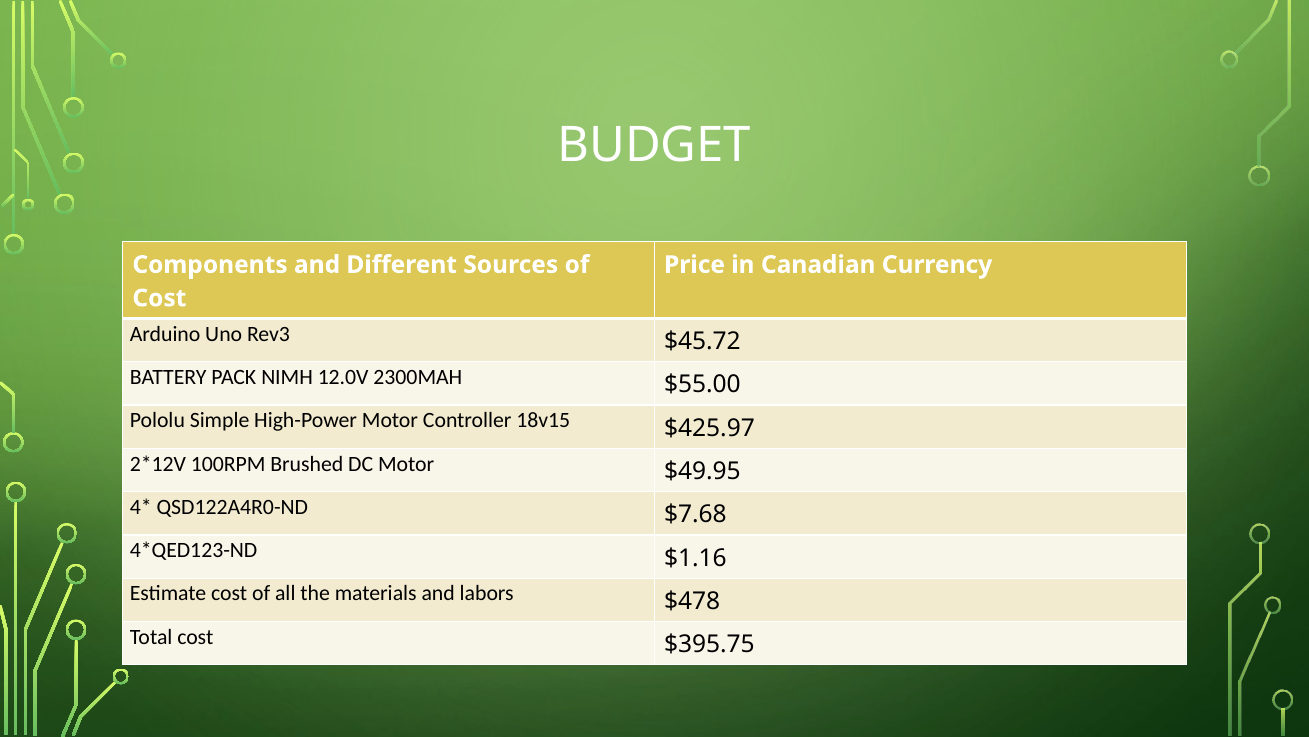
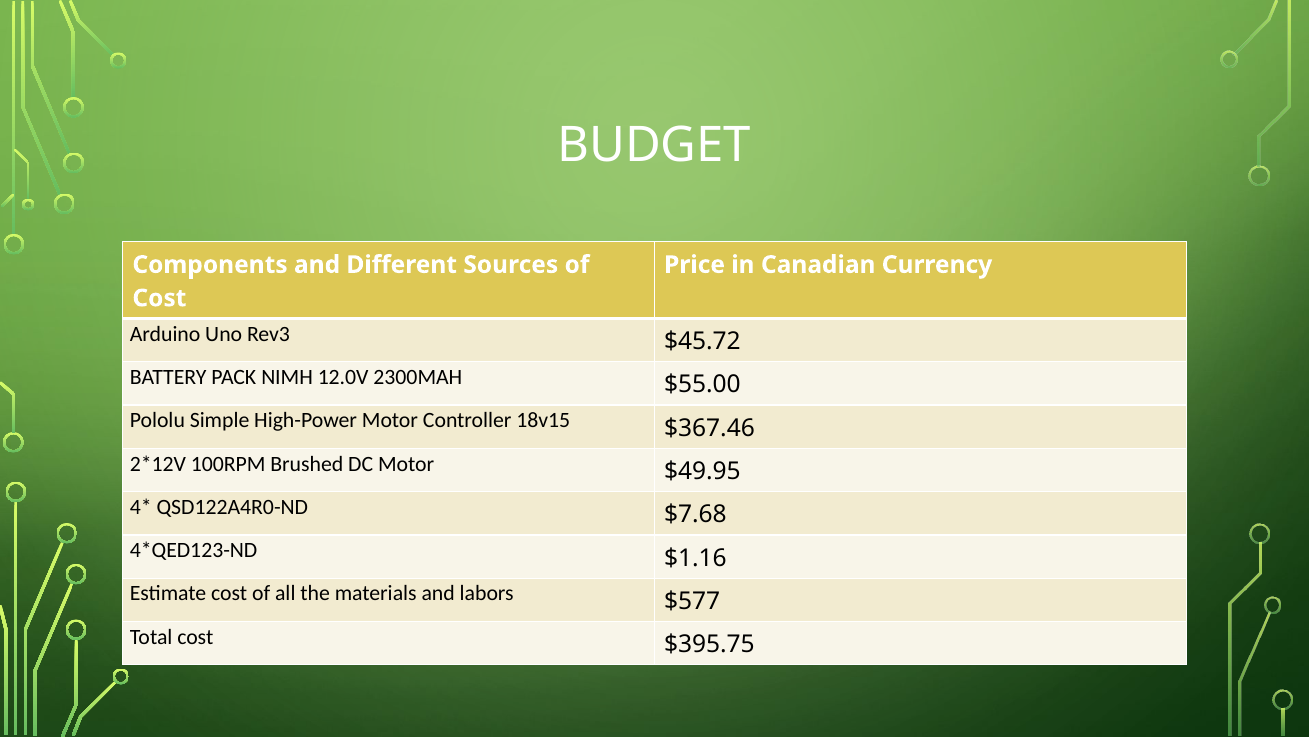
$425.97: $425.97 -> $367.46 (709, 428)
$478: $478 -> $577 (692, 601)
